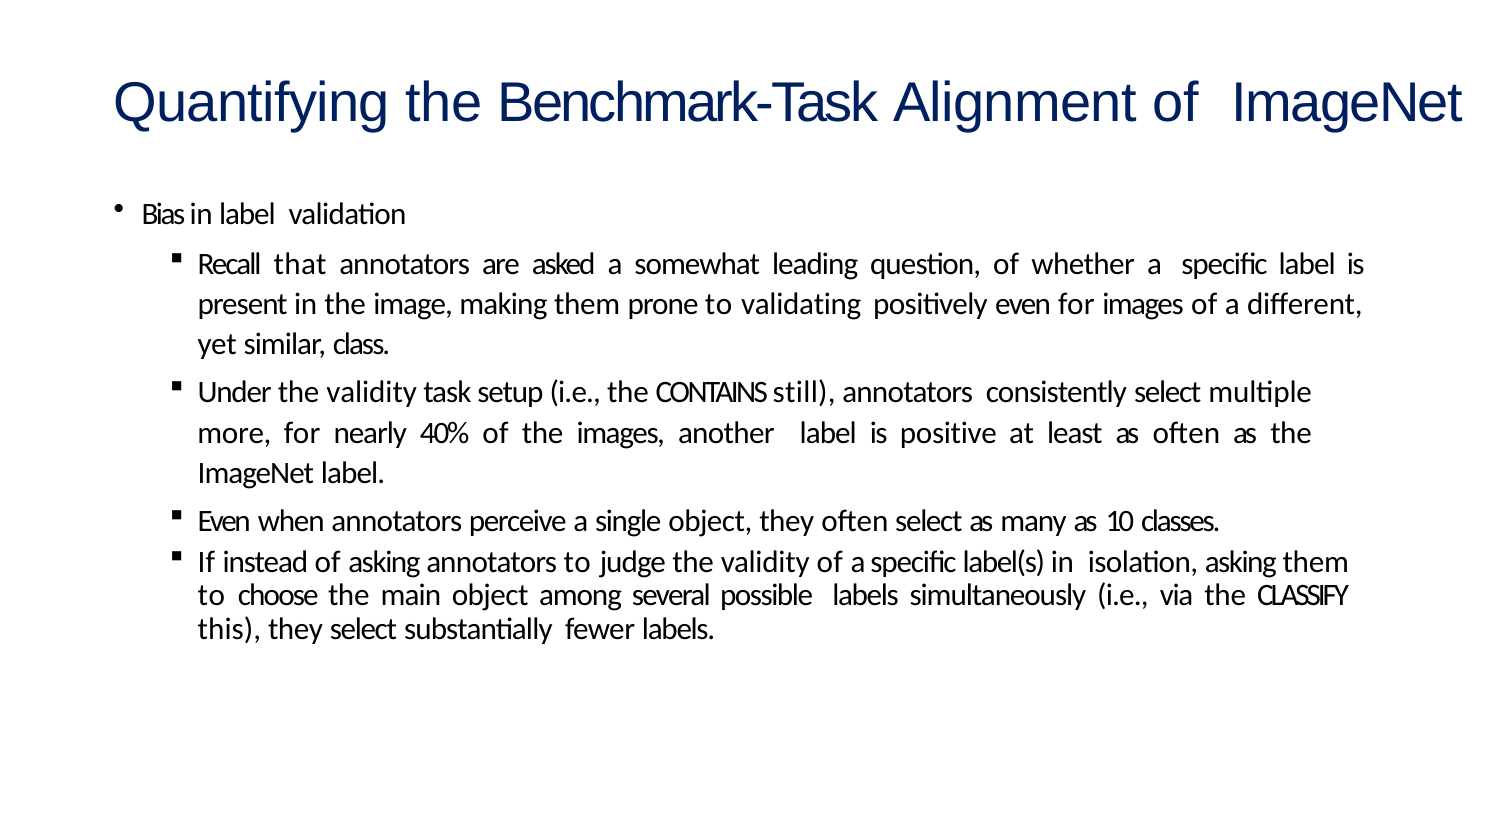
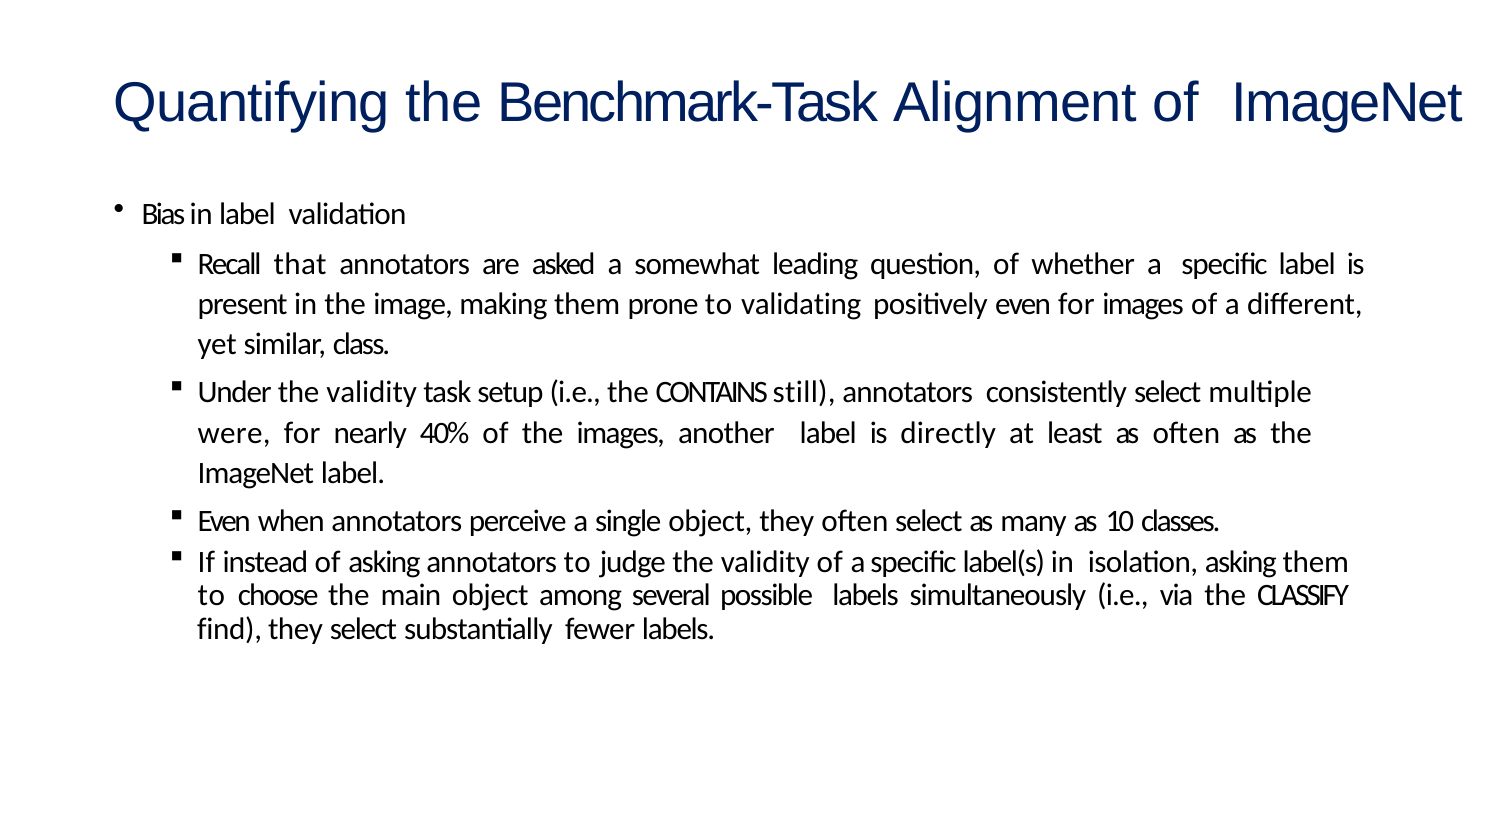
more: more -> were (234, 433)
positive: positive -> directly (948, 433)
this: this -> find (230, 629)
